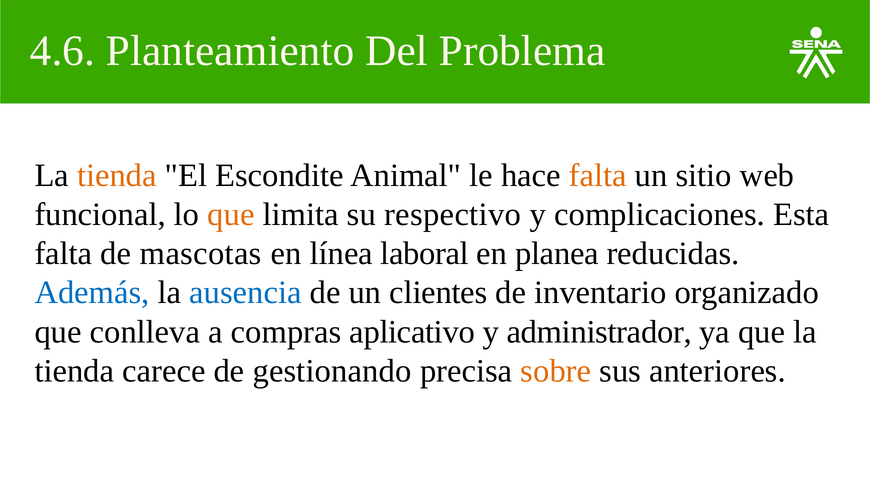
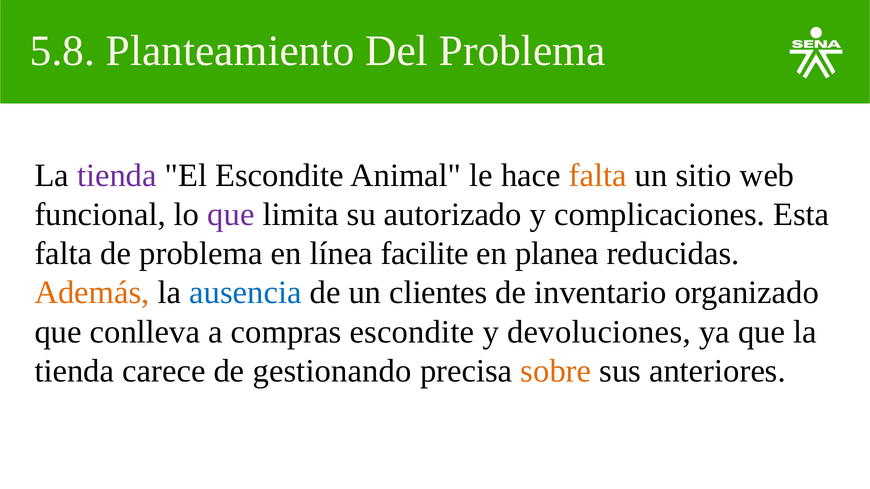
4.6: 4.6 -> 5.8 (62, 51)
tienda colour: orange -> purple (117, 176)
que colour: orange -> purple (231, 215)
respectivo: respectivo -> autorizado (453, 215)
de mascotas: mascotas -> problema (201, 254)
laboral: laboral -> facilite (425, 254)
Además colour: blue -> orange (92, 293)
compras aplicativo: aplicativo -> escondite (412, 332)
administrador: administrador -> devoluciones (599, 332)
